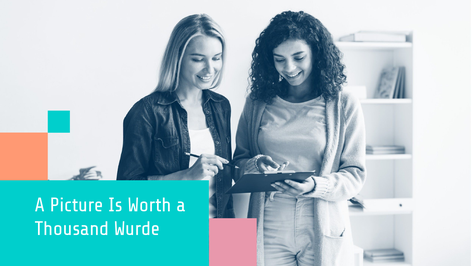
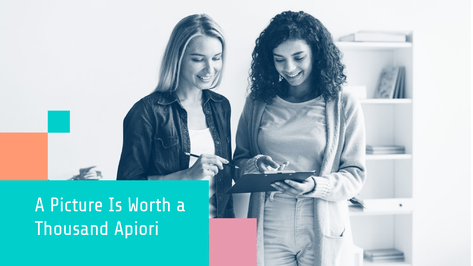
Wurde: Wurde -> Apiori (137, 229)
